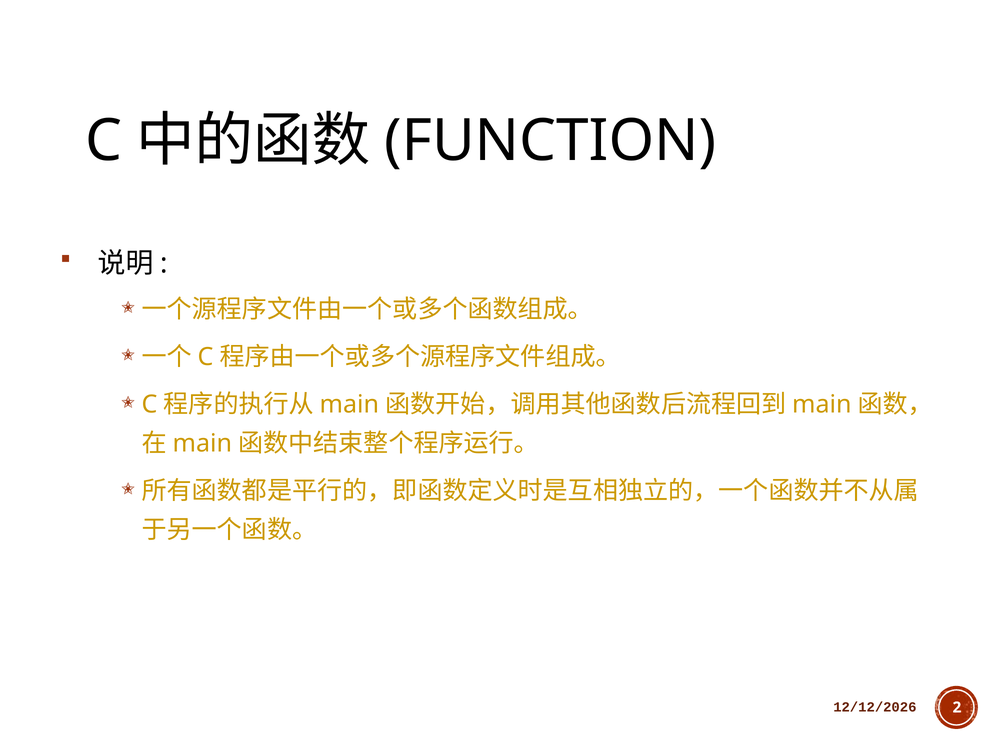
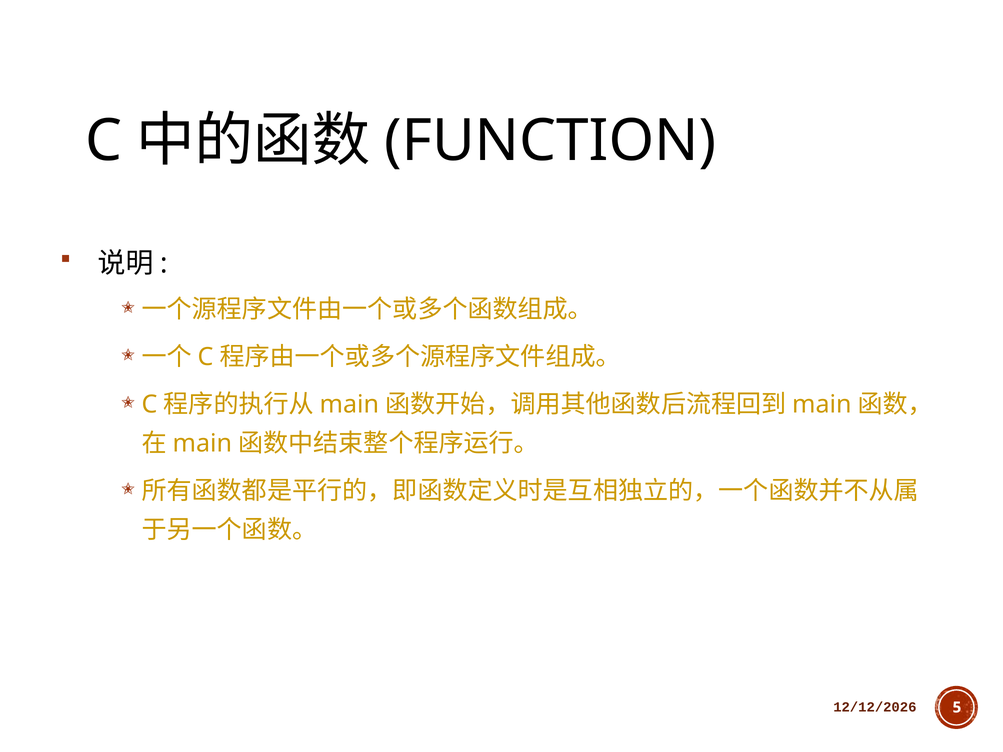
2: 2 -> 5 (957, 708)
